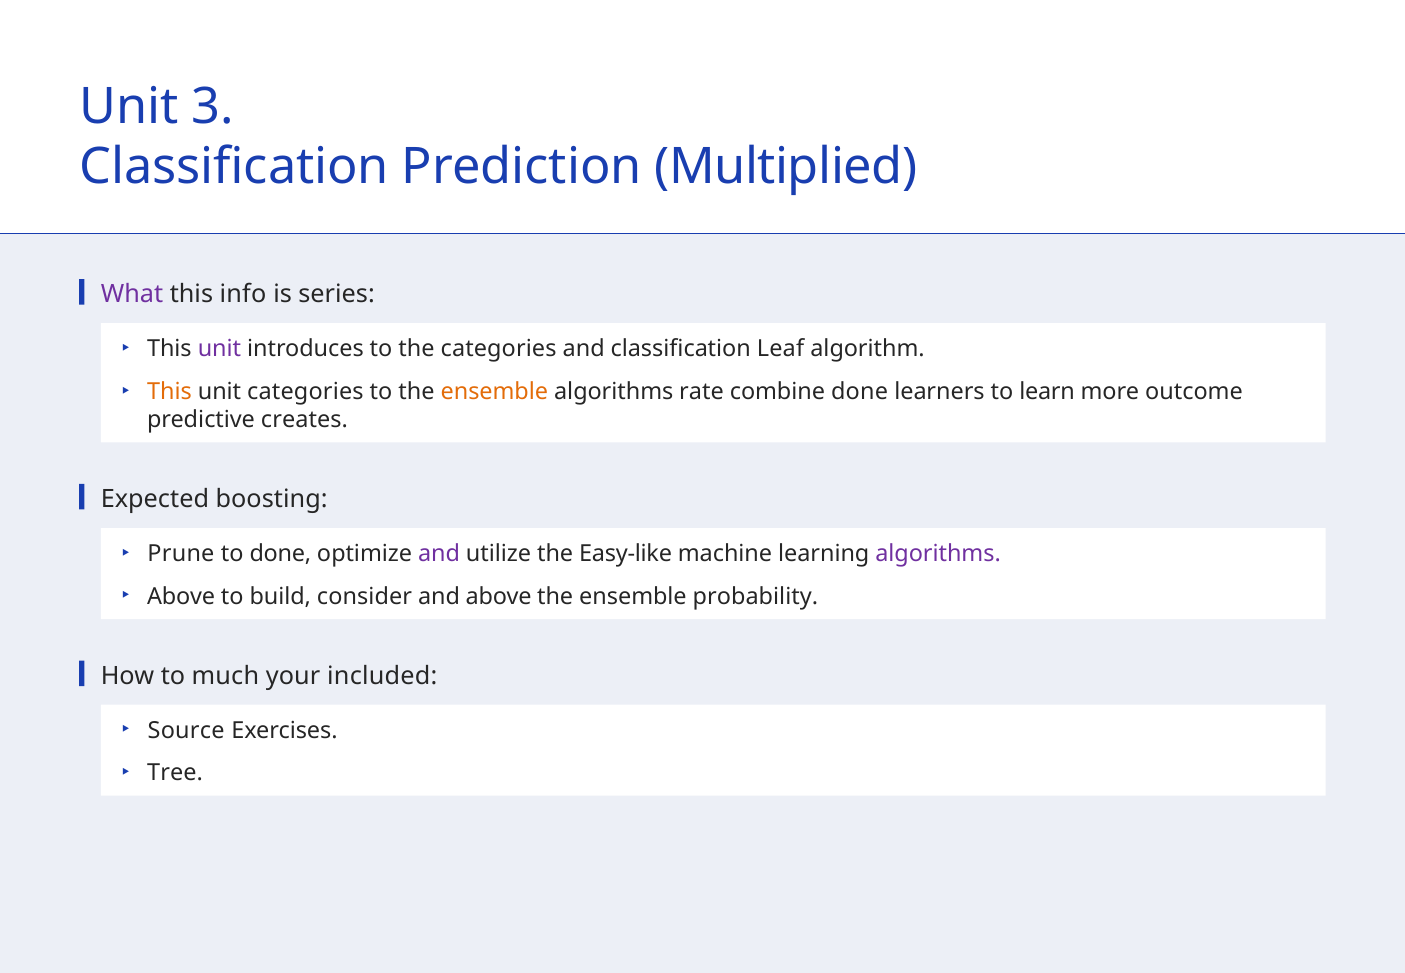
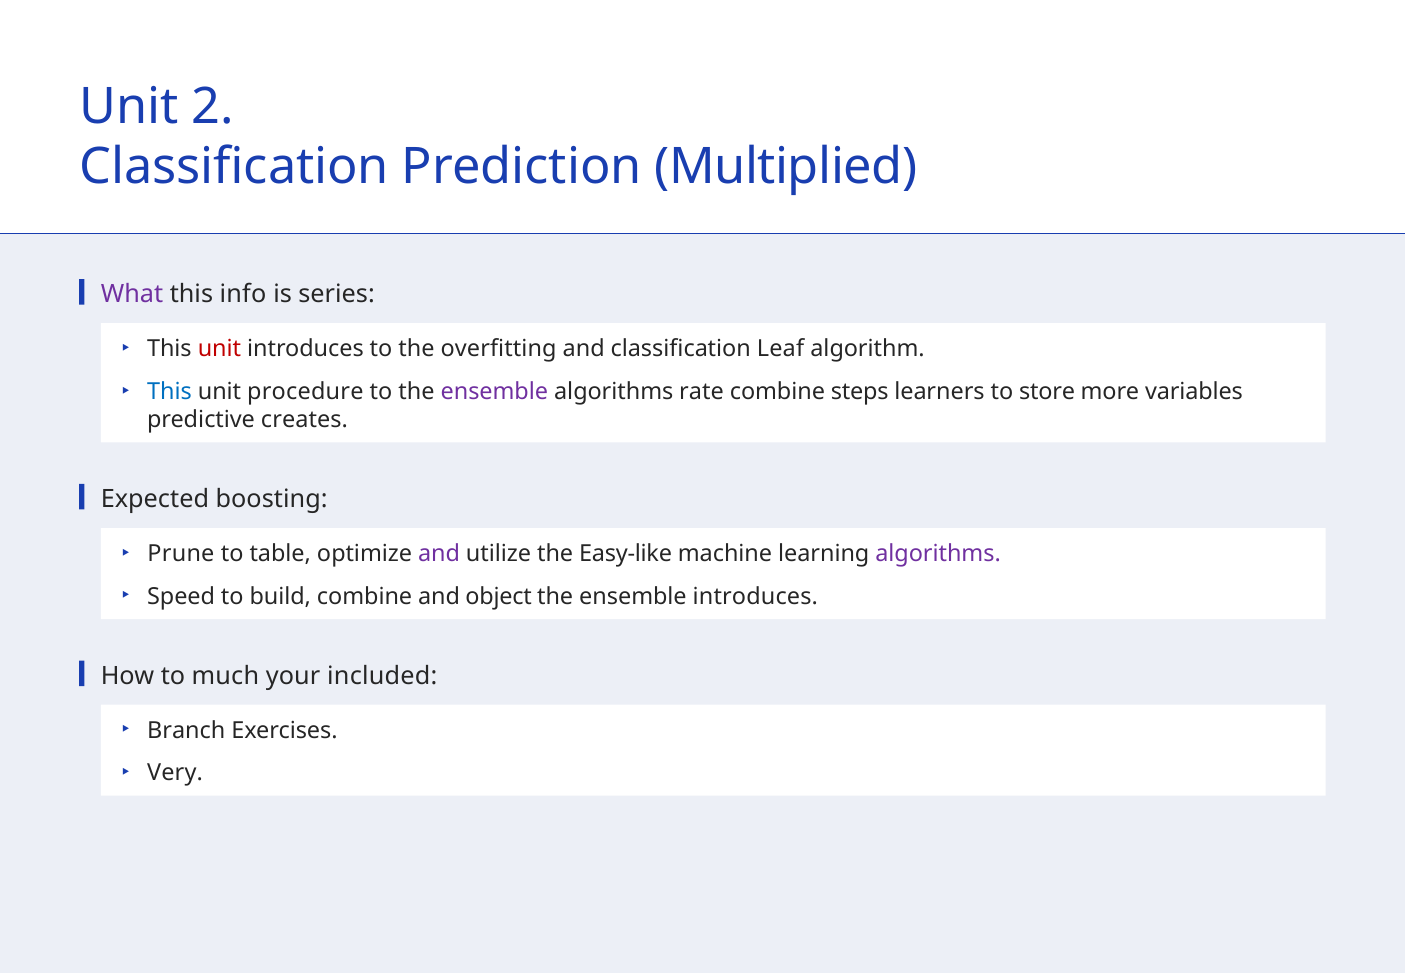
3: 3 -> 2 (213, 106)
unit colour: purple -> red (219, 349)
the categories: categories -> overfitting (499, 349)
This colour: orange -> blue (169, 392)
unit categories: categories -> procedure (305, 392)
ensemble colour: orange -> purple (494, 392)
combine done: done -> steps (860, 392)
learn: learn -> store (1047, 392)
outcome: outcome -> variables (1194, 392)
to done: done -> table (280, 554)
Above: Above -> Speed (181, 597)
build consider: consider -> combine (365, 597)
and above: above -> object (499, 597)
ensemble probability: probability -> introduces (755, 597)
Source: Source -> Branch (186, 731)
Tree: Tree -> Very (175, 773)
